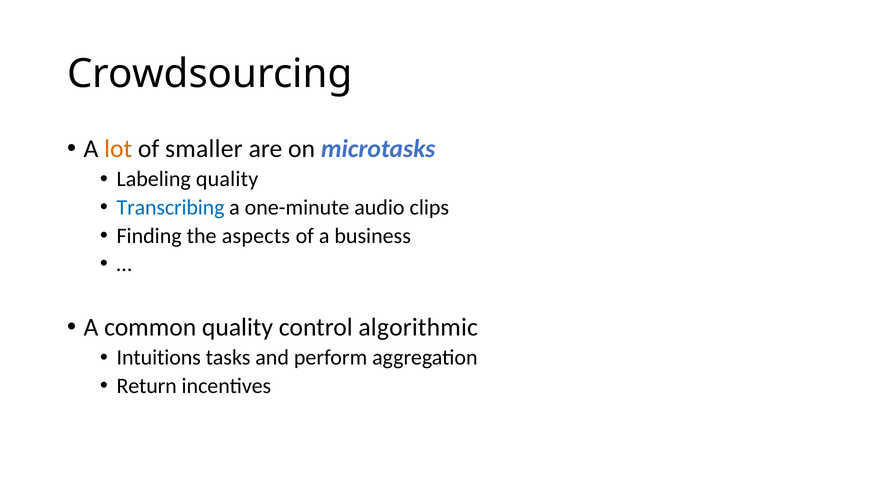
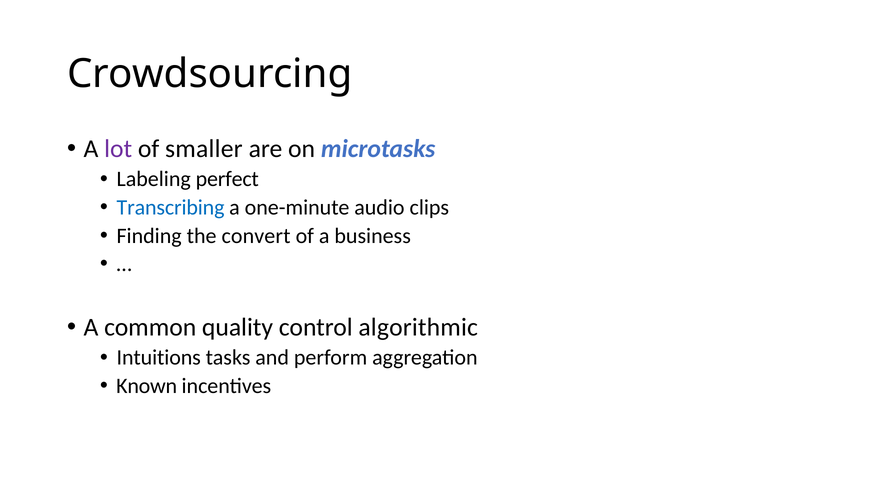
lot colour: orange -> purple (118, 149)
Labeling quality: quality -> perfect (227, 179)
aspects: aspects -> convert (256, 236)
Return: Return -> Known (147, 386)
